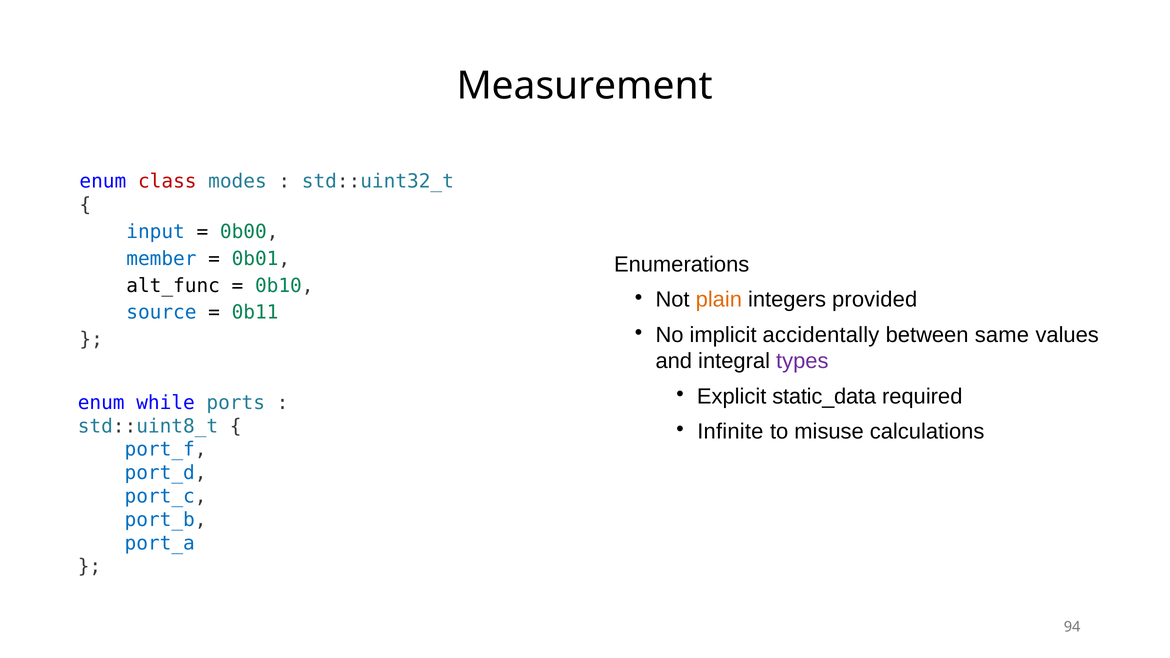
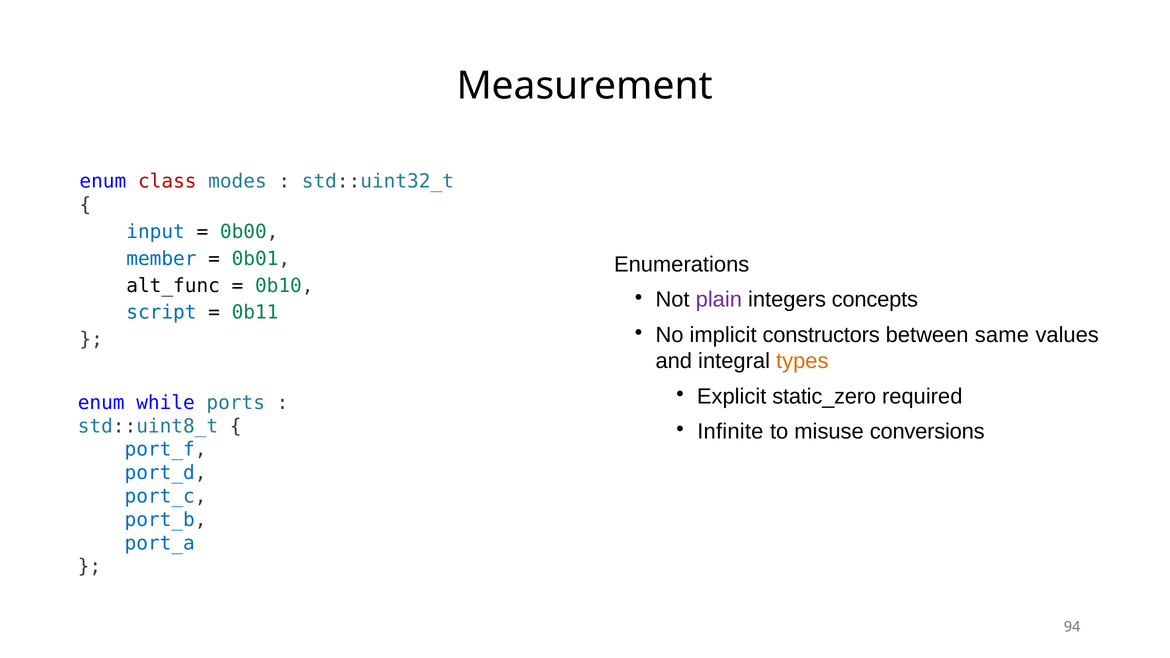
plain colour: orange -> purple (719, 300)
provided: provided -> concepts (875, 300)
source: source -> script (161, 313)
accidentally: accidentally -> constructors (821, 335)
types colour: purple -> orange (802, 361)
static_data: static_data -> static_zero (824, 396)
calculations: calculations -> conversions (927, 431)
